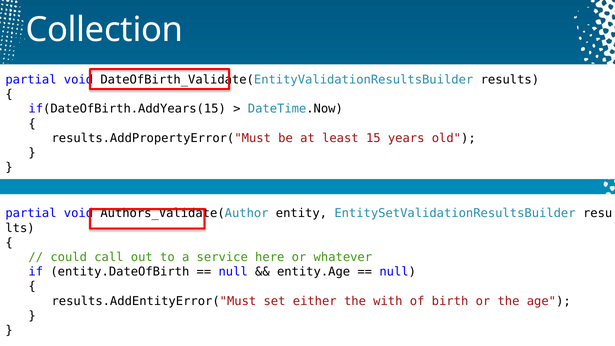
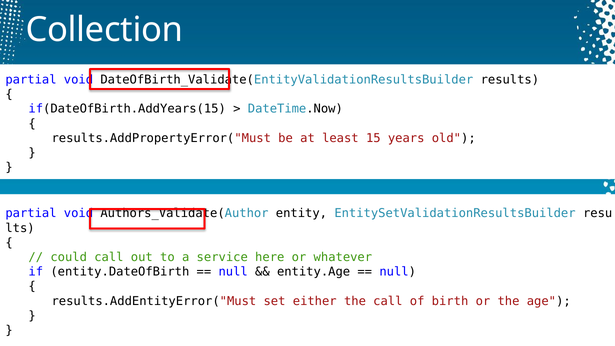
the with: with -> call (388, 301)
